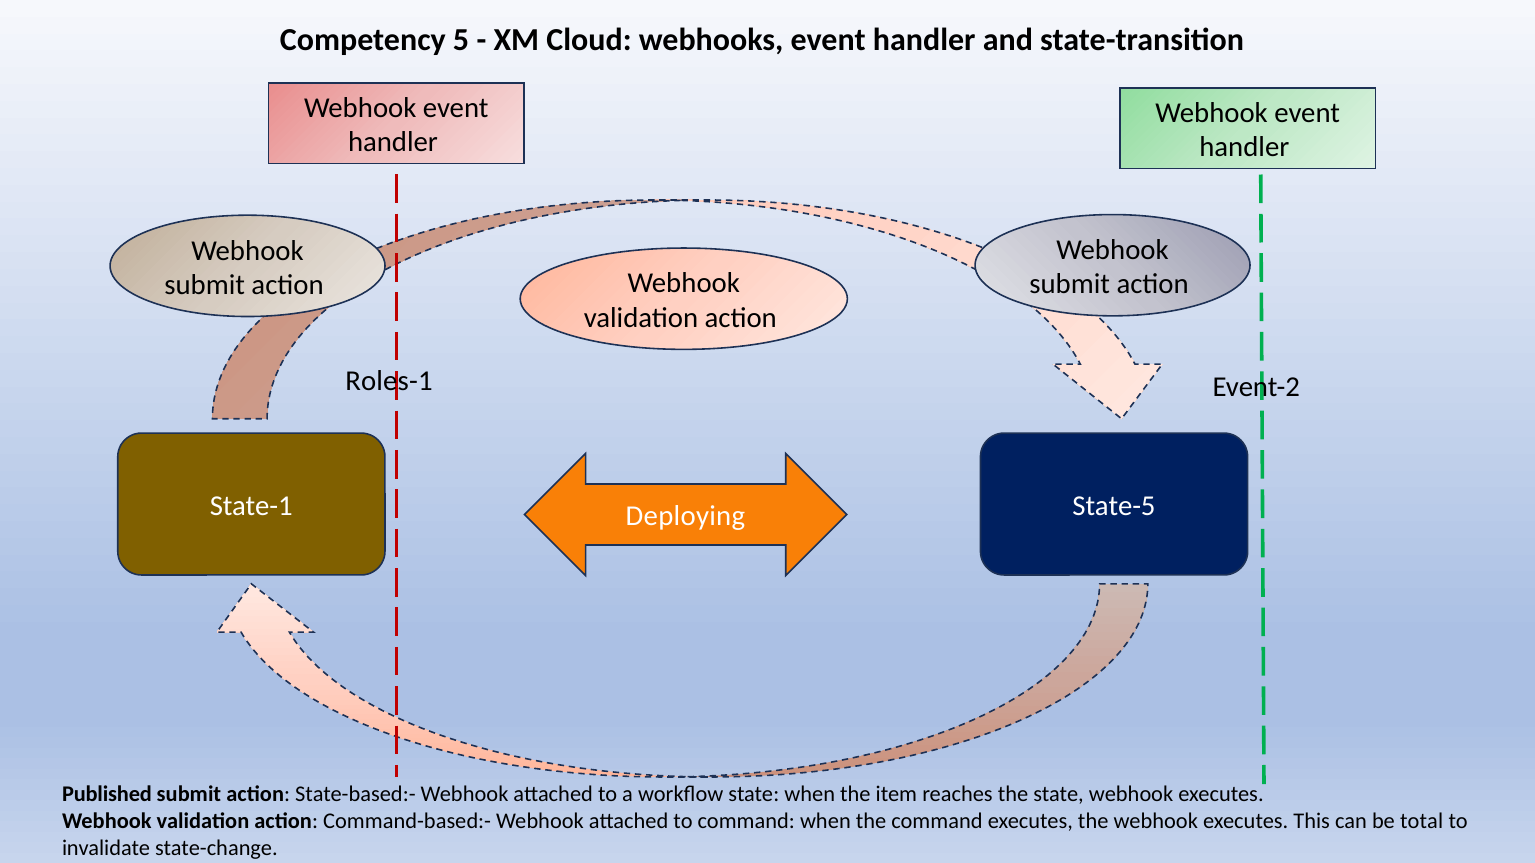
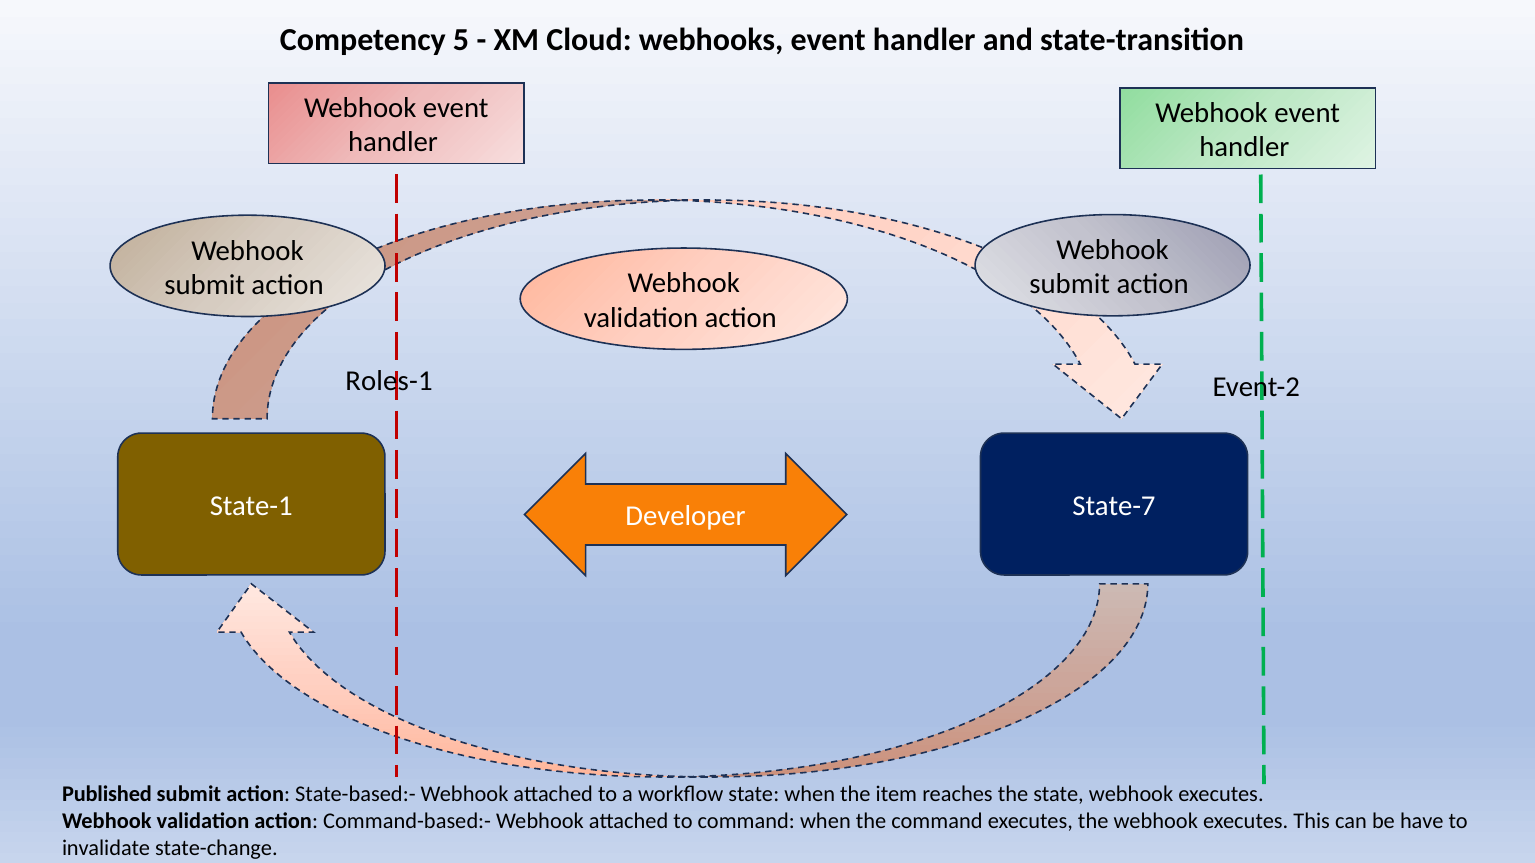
State-5: State-5 -> State-7 (1114, 506)
Deploying: Deploying -> Developer (686, 517)
total: total -> have (1422, 822)
